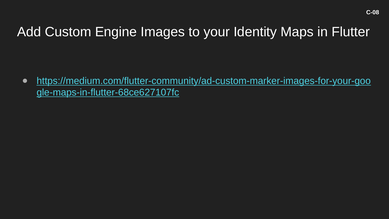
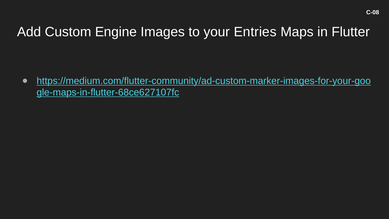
Identity: Identity -> Entries (255, 32)
